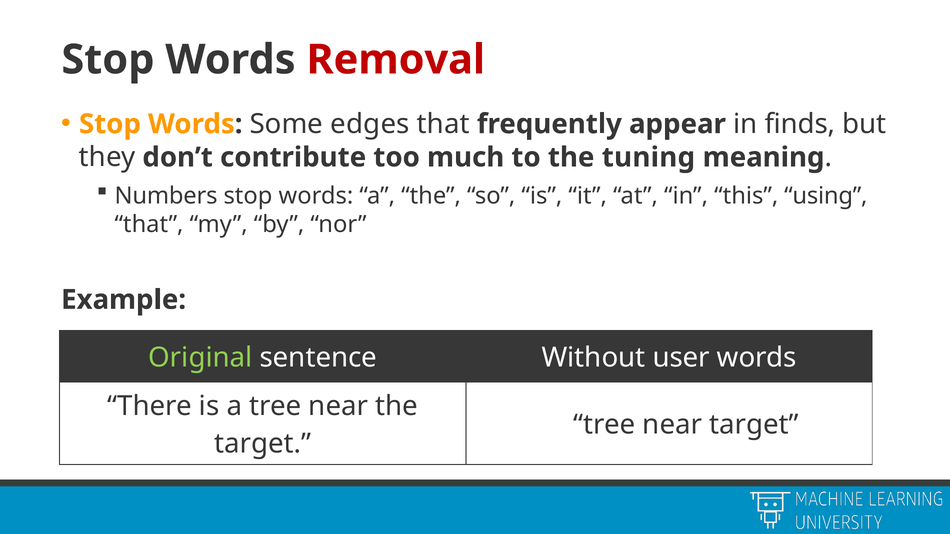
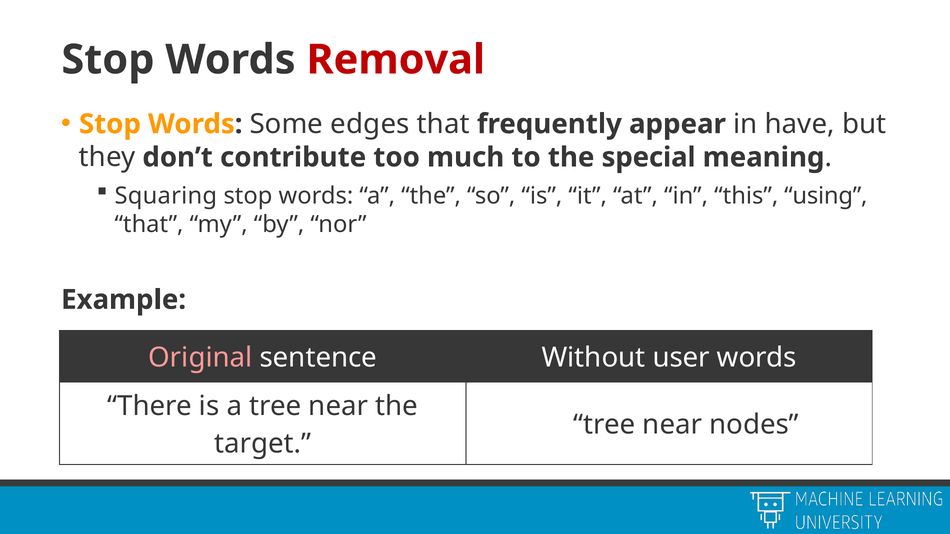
finds: finds -> have (800, 124)
tuning: tuning -> special (649, 157)
Numbers: Numbers -> Squaring (166, 196)
Original colour: light green -> pink (200, 358)
near target: target -> nodes (754, 425)
